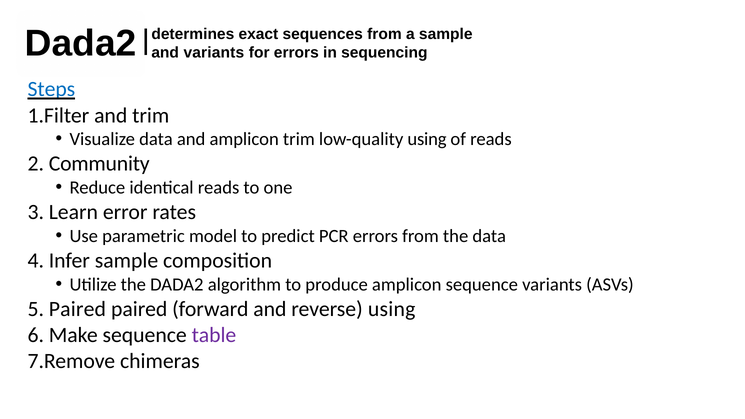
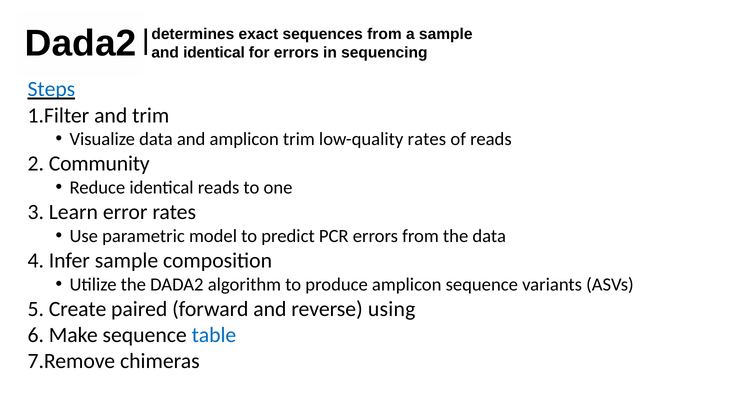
and variants: variants -> identical (214, 53)
low-quality using: using -> rates (427, 139)
Paired: Paired -> Create (78, 309)
table colour: purple -> blue (214, 335)
